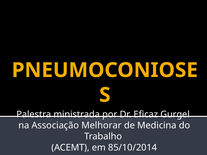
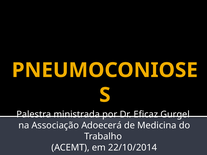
Melhorar: Melhorar -> Adoecerá (102, 126)
85/10/2014: 85/10/2014 -> 22/10/2014 (133, 148)
